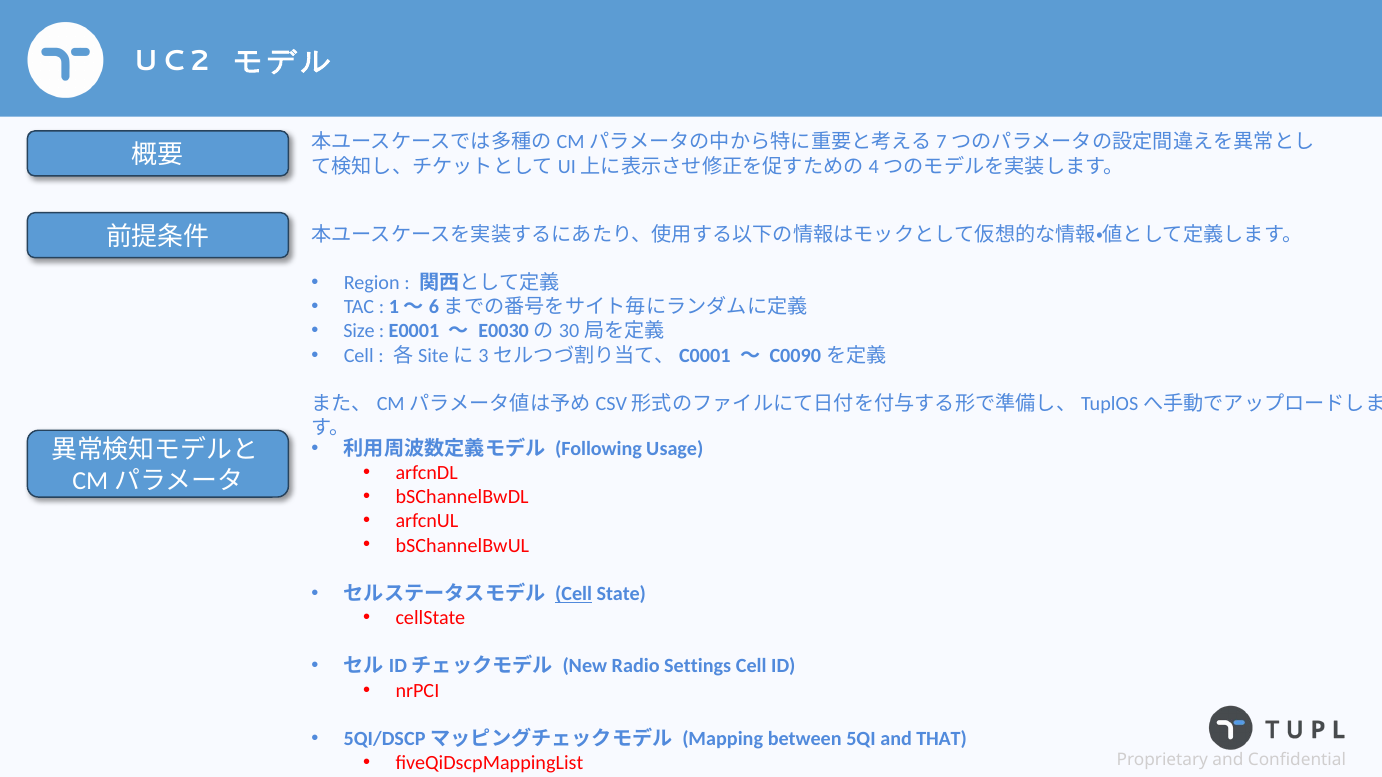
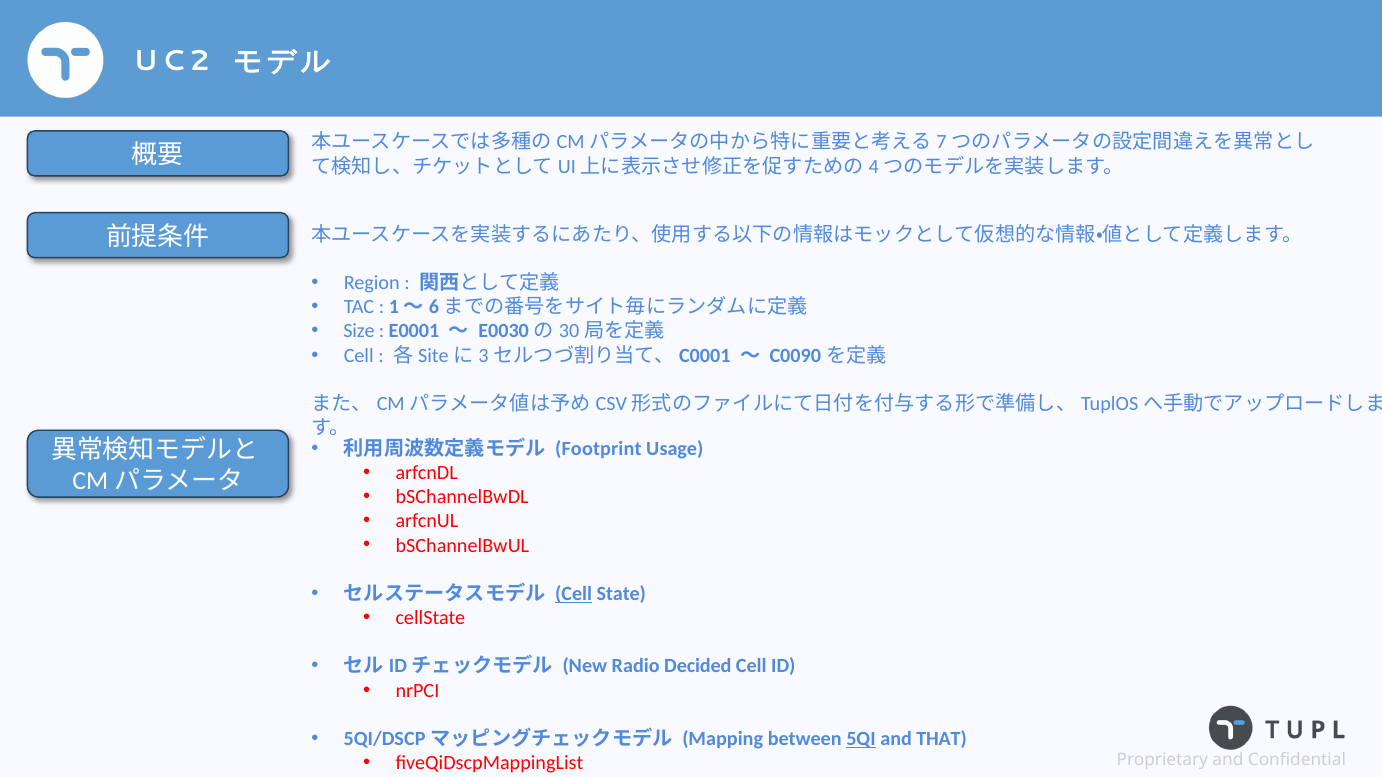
Following: Following -> Footprint (598, 449)
Settings: Settings -> Decided (698, 667)
5QI underline: none -> present (861, 739)
